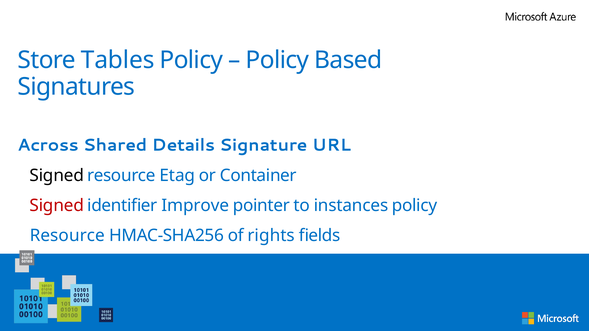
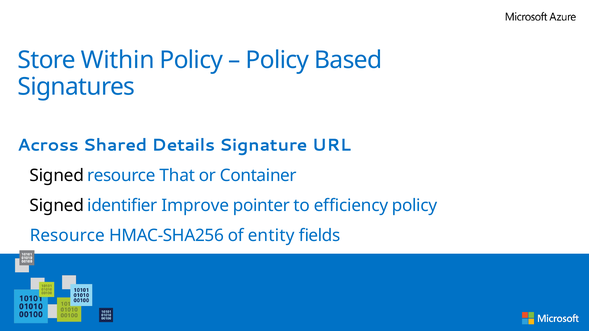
Tables: Tables -> Within (118, 60)
Etag: Etag -> That (177, 176)
Signed colour: red -> black (57, 206)
instances: instances -> efficiency (351, 206)
rights: rights -> entity (271, 236)
